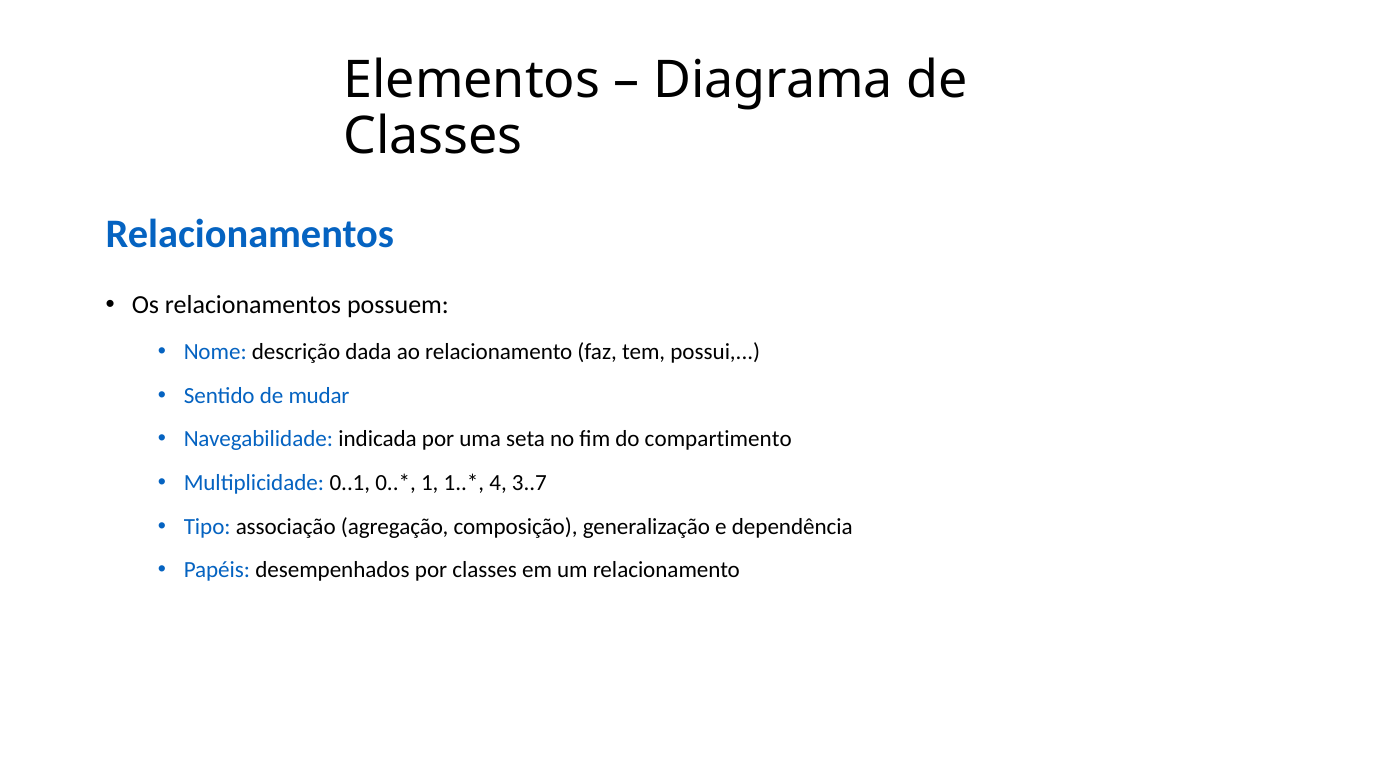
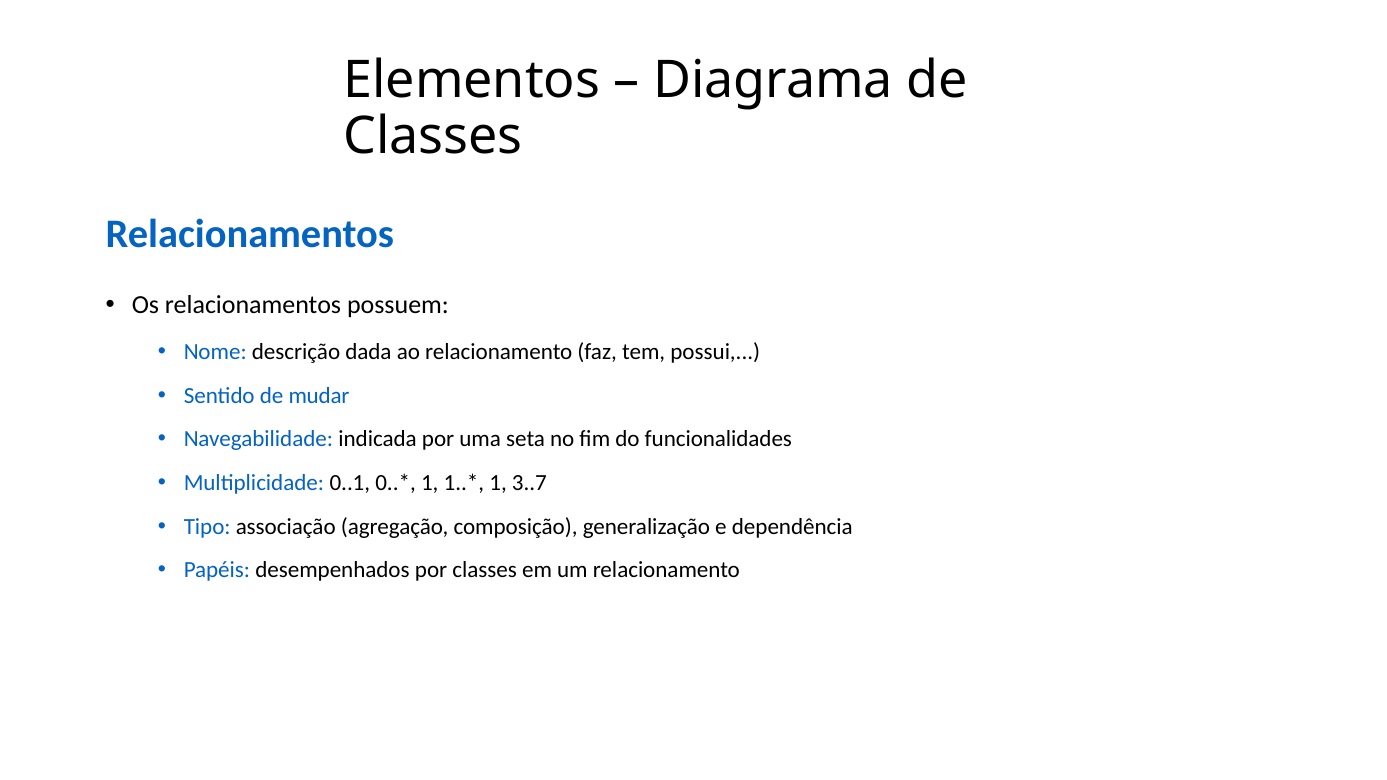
compartimento: compartimento -> funcionalidades (718, 439)
4: 4 -> 1 (498, 483)
